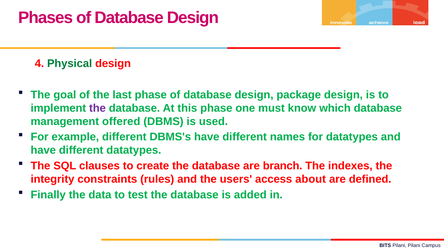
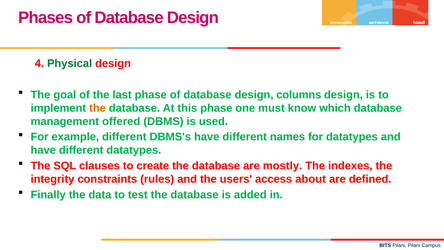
package: package -> columns (299, 95)
the colour: purple -> orange (97, 108)
branch: branch -> mostly (283, 166)
